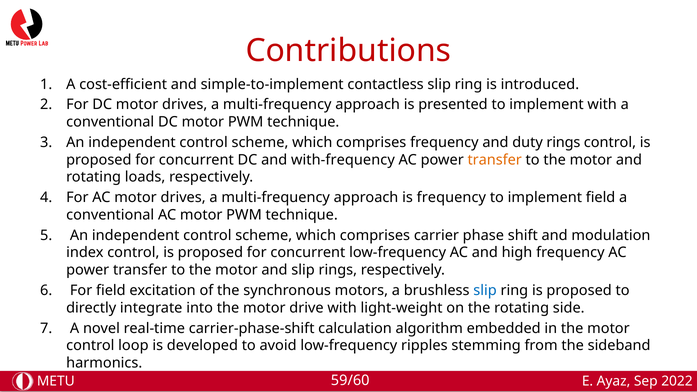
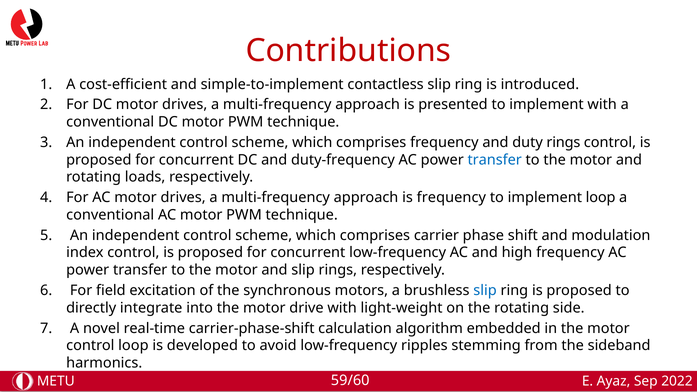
with-frequency: with-frequency -> duty-frequency (343, 160)
transfer colour: orange -> blue (495, 160)
implement field: field -> loop (601, 198)
